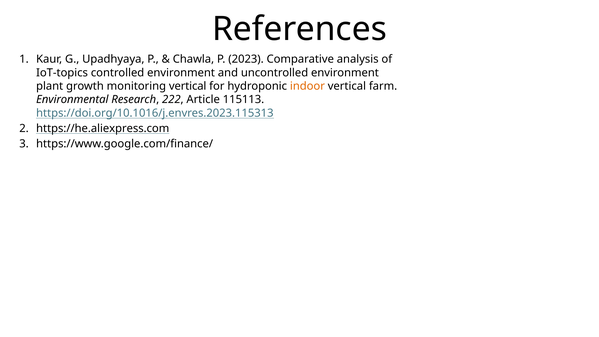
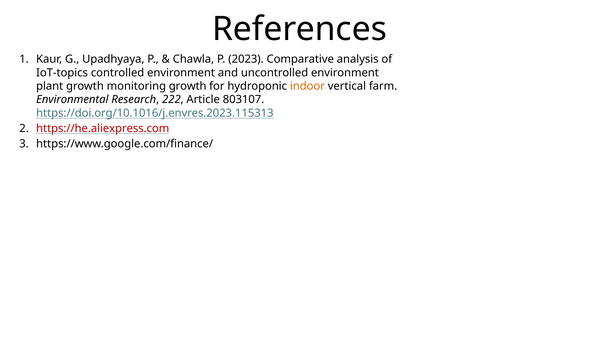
monitoring vertical: vertical -> growth (188, 86)
115113: 115113 -> 803107 (244, 100)
https://he.aliexpress.com colour: black -> red (103, 128)
